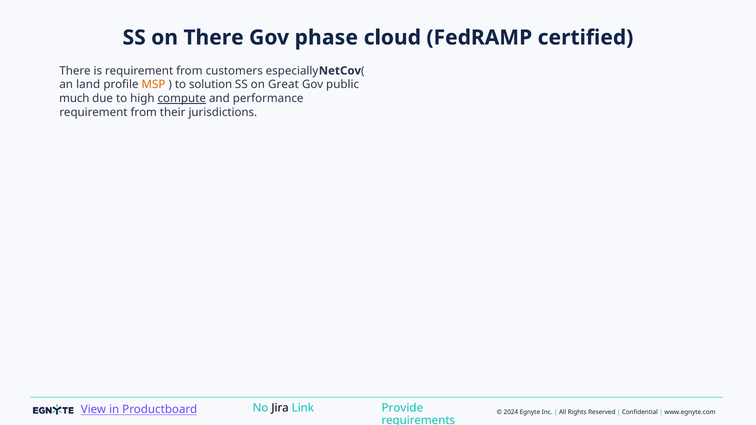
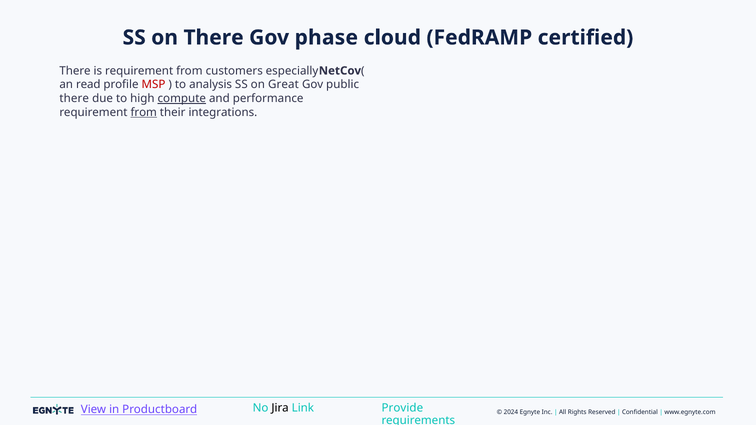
land: land -> read (88, 85)
MSP colour: orange -> red (153, 85)
solution: solution -> analysis (211, 85)
much: much -> there (74, 99)
from underline: none -> present (144, 112)
jurisdictions: jurisdictions -> integrations (223, 112)
